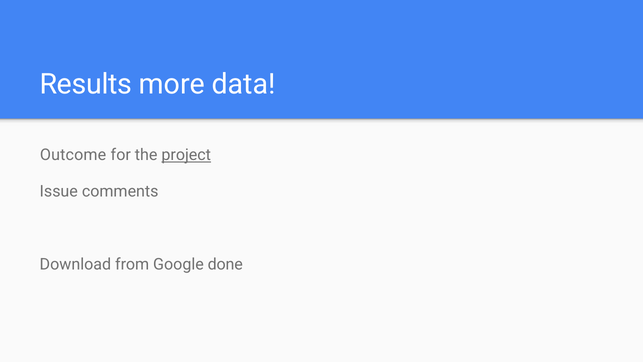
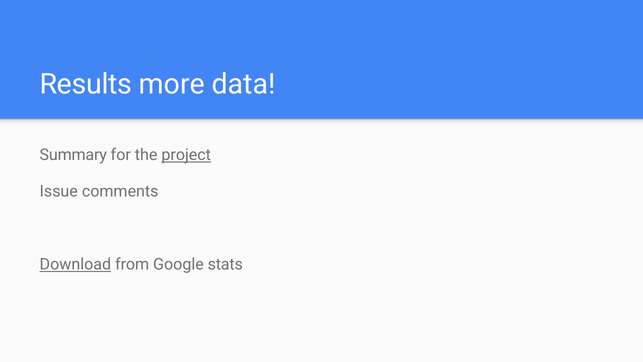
Outcome: Outcome -> Summary (73, 155)
Download underline: none -> present (75, 264)
done: done -> stats (225, 264)
